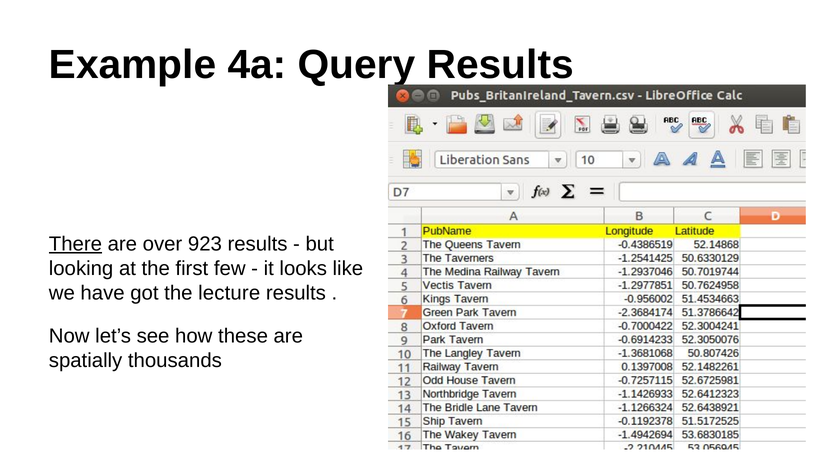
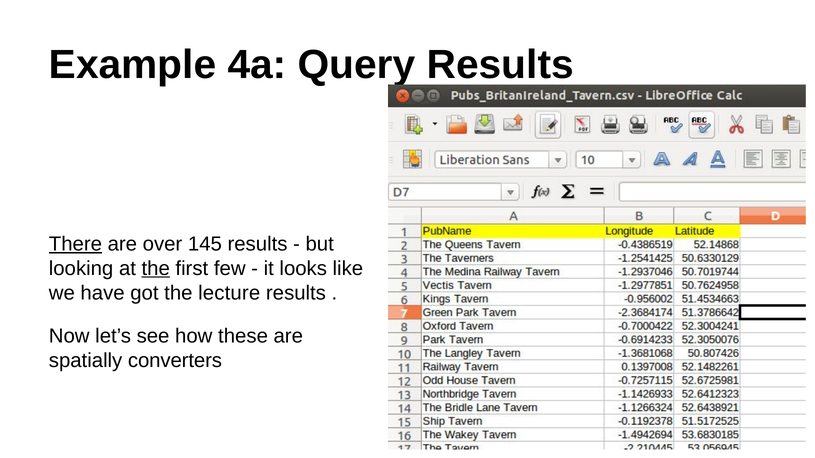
923: 923 -> 145 (205, 244)
the underline: none -> present (156, 269)
thousands: thousands -> converters (175, 361)
